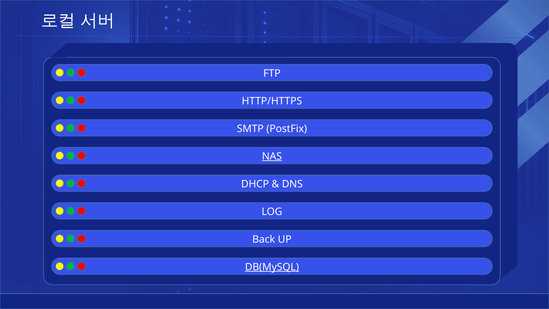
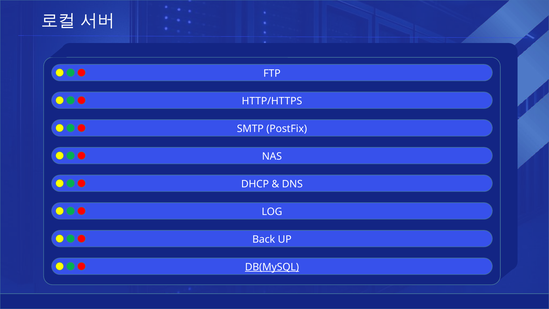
NAS underline: present -> none (272, 156)
